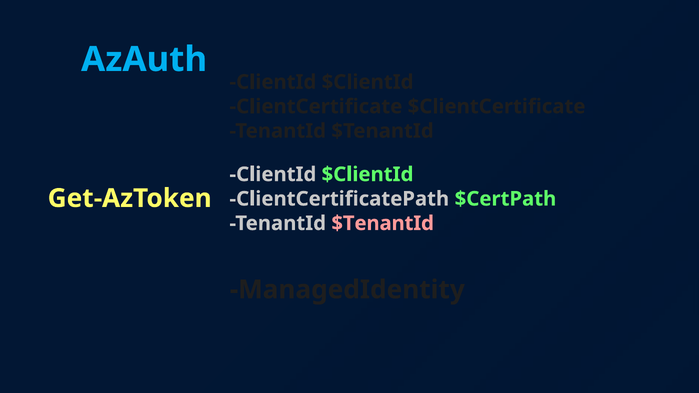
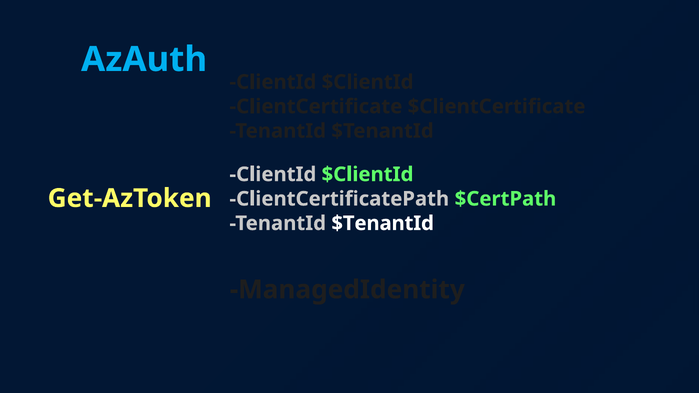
$TenantId colour: pink -> white (383, 223)
